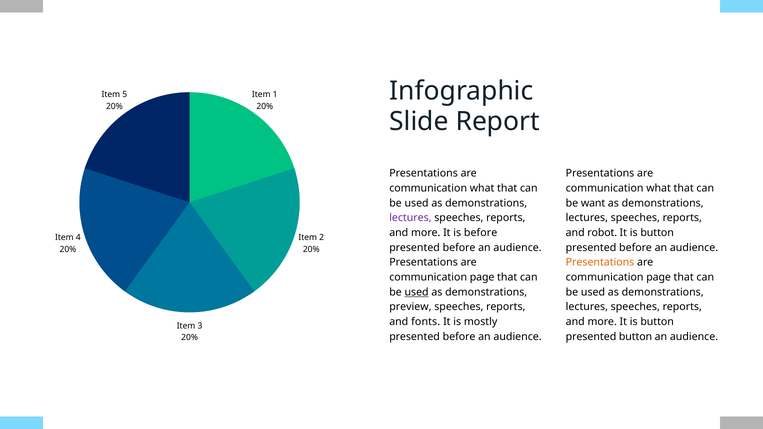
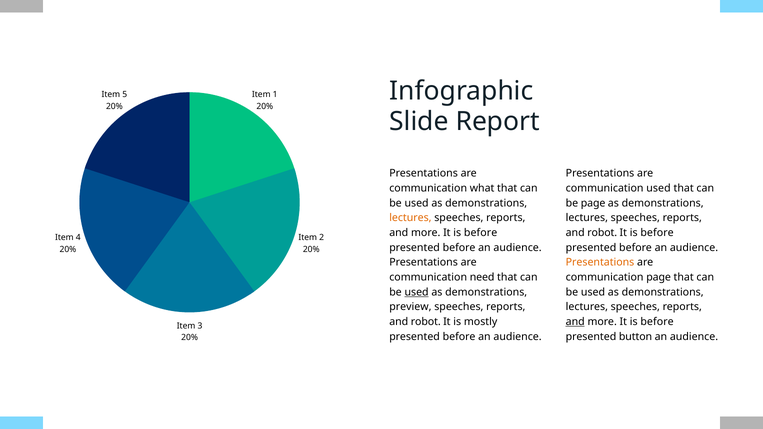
what: what -> used (658, 188)
be want: want -> page (593, 203)
lectures colour: purple -> orange (410, 218)
button: button -> before (657, 233)
page: page -> need (482, 277)
fonts: fonts -> robot (426, 322)
and underline: none -> present (575, 322)
button: button -> before (657, 322)
